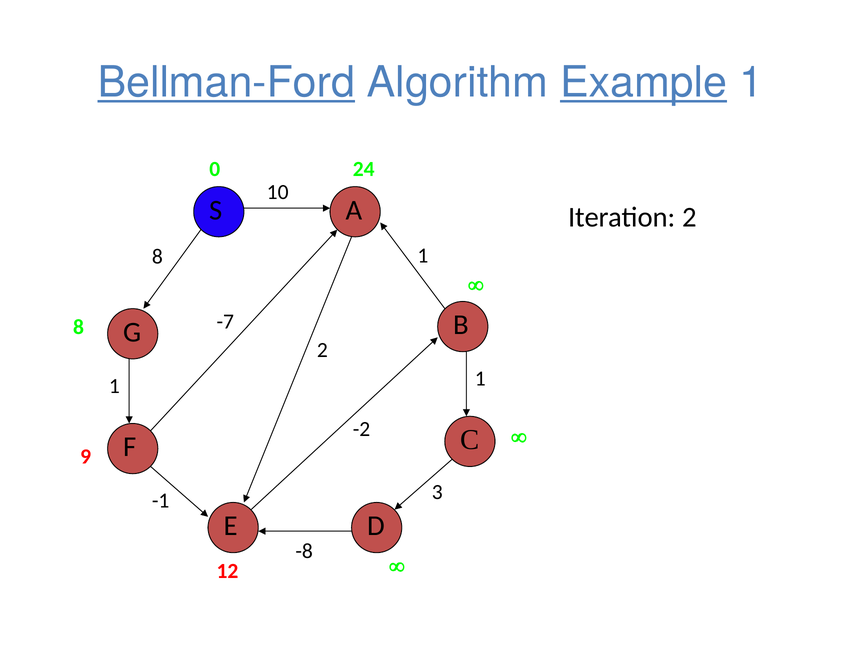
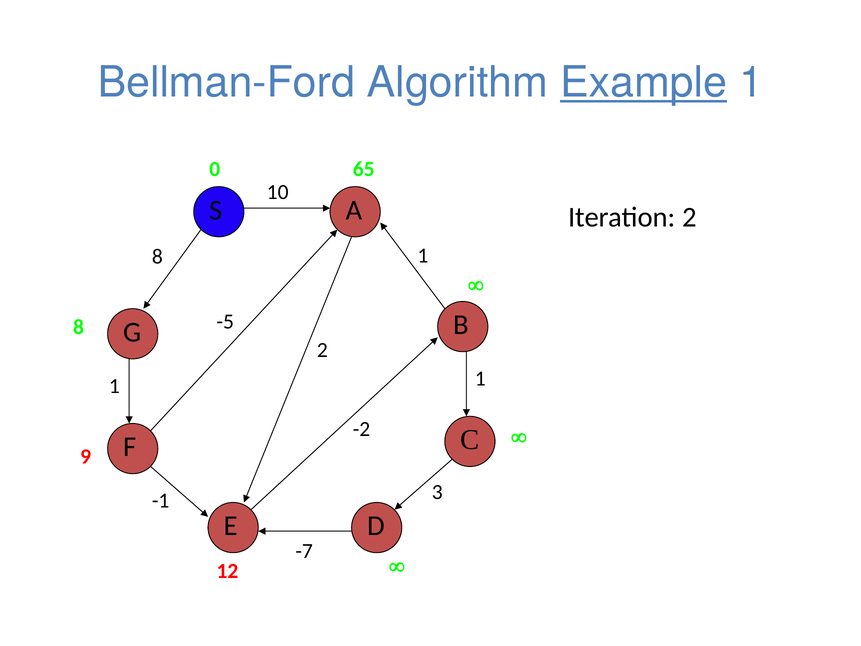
Bellman-Ford underline: present -> none (226, 83)
24: 24 -> 65 (364, 169)
-7: -7 -> -5 (225, 321)
-8: -8 -> -7 (304, 551)
